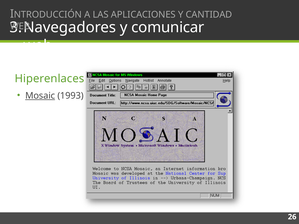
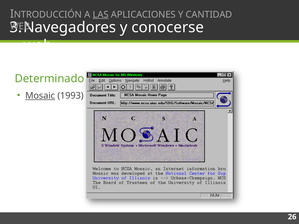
LAS underline: none -> present (101, 15)
comunicar: comunicar -> conocerse (168, 27)
Hiperenlaces: Hiperenlaces -> Determinado (50, 79)
